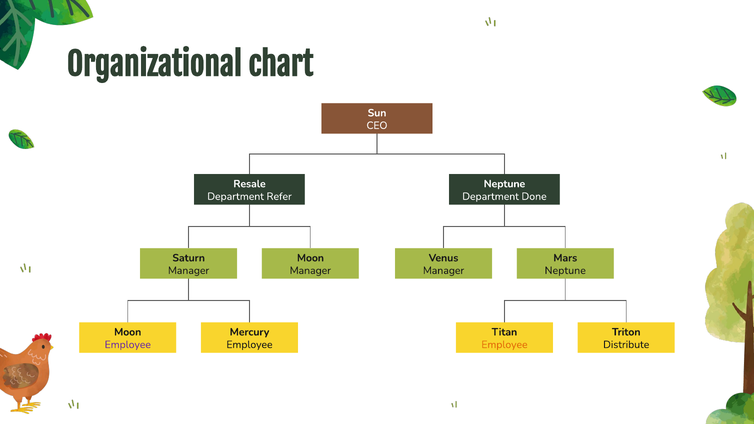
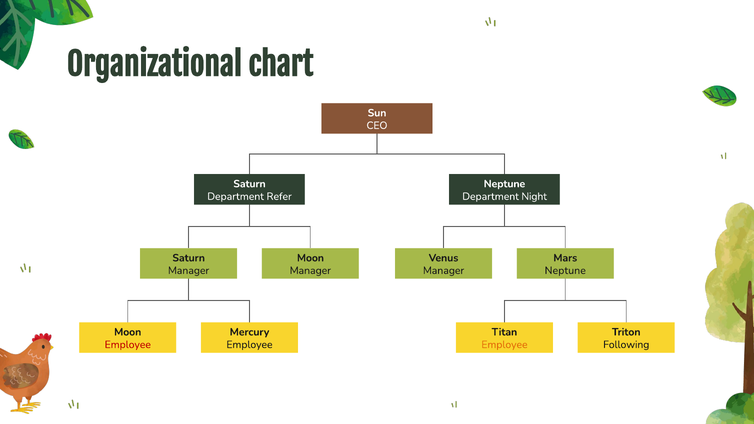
Resale: Resale -> Saturn (249, 184)
Done: Done -> Night (534, 196)
Employee colour: purple -> red (128, 345)
Distribute: Distribute -> Following (626, 345)
